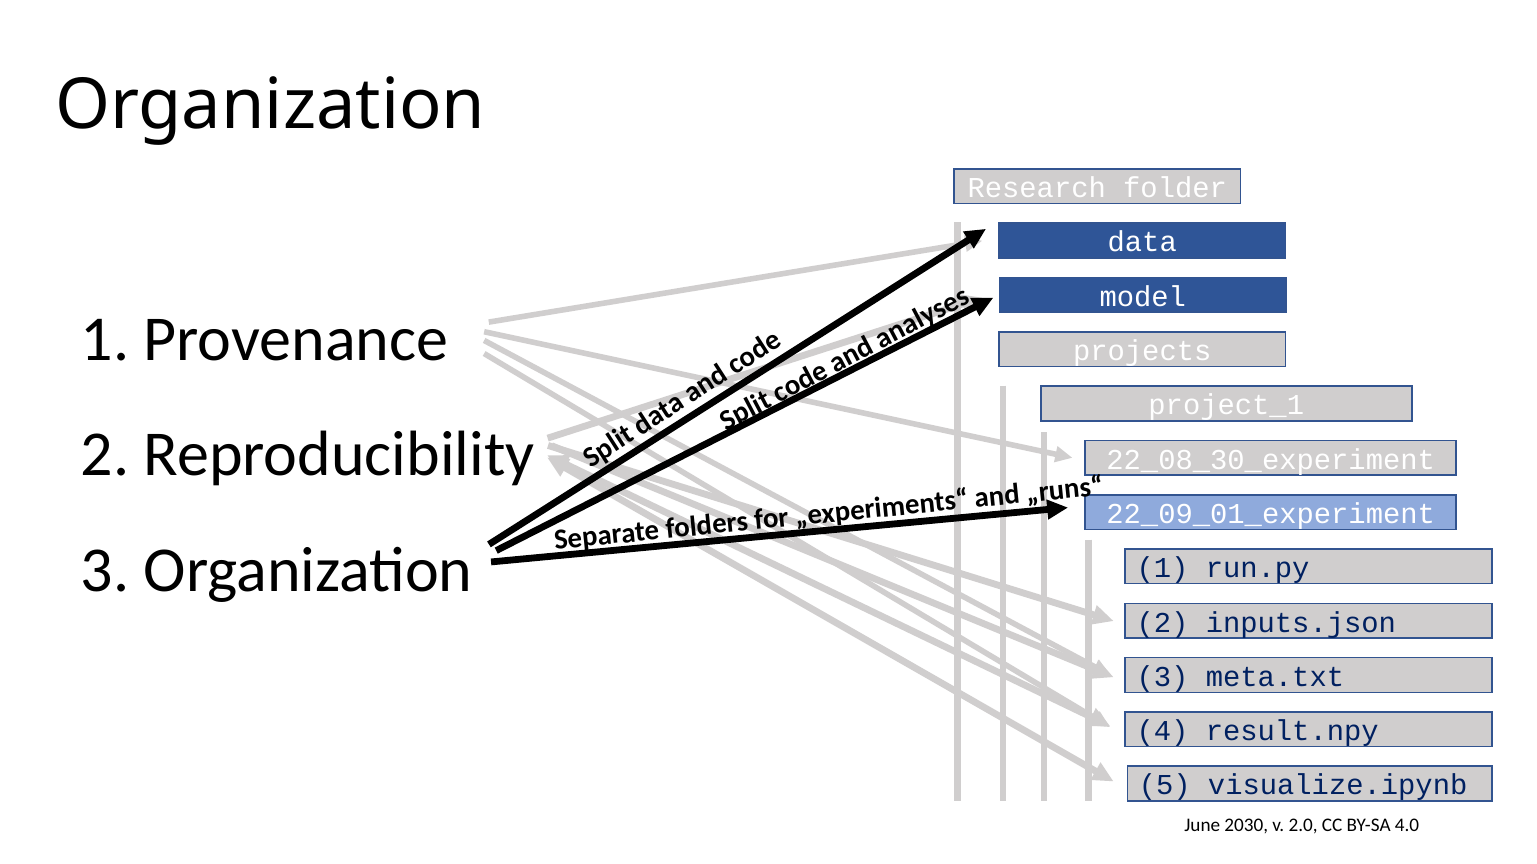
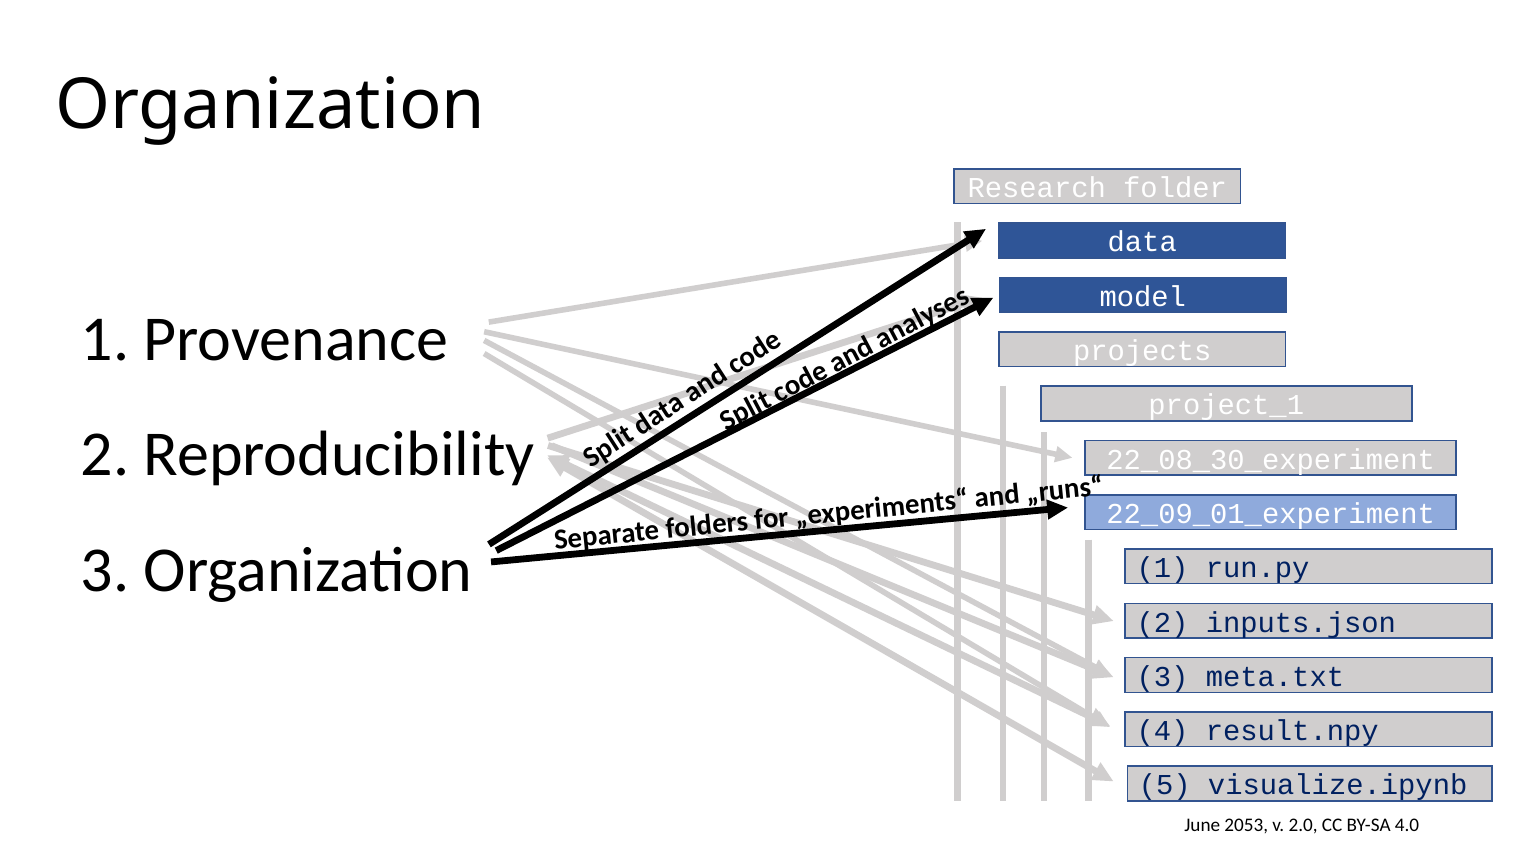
2030: 2030 -> 2053 (1246, 825)
